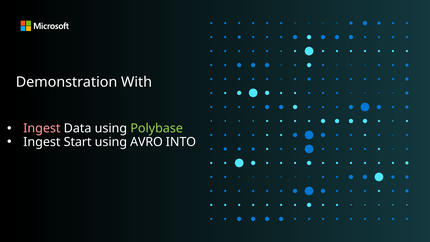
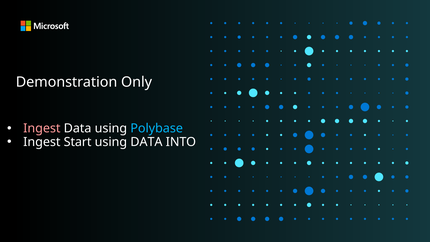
With: With -> Only (137, 82)
Polybase colour: light green -> light blue (157, 128)
using AVRO: AVRO -> DATA (146, 142)
